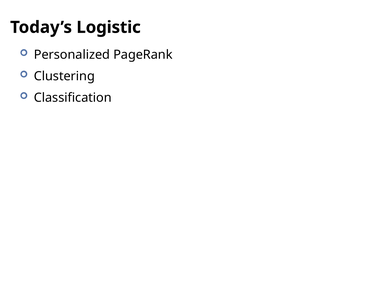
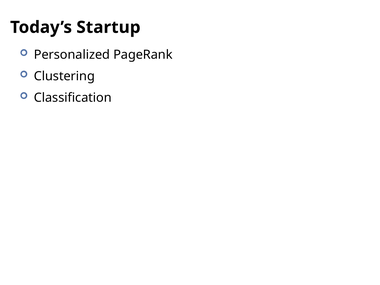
Logistic: Logistic -> Startup (108, 27)
